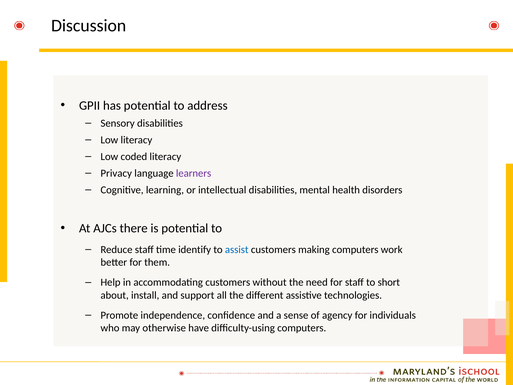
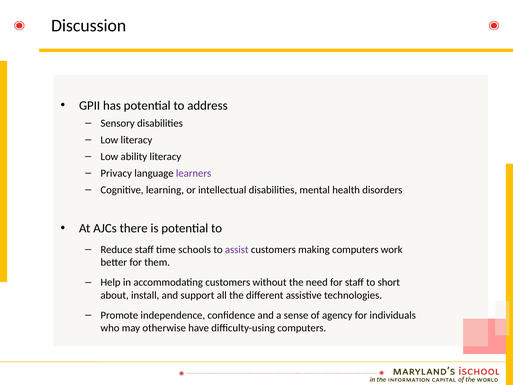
coded: coded -> ability (134, 156)
identify: identify -> schools (195, 249)
assist colour: blue -> purple (237, 249)
